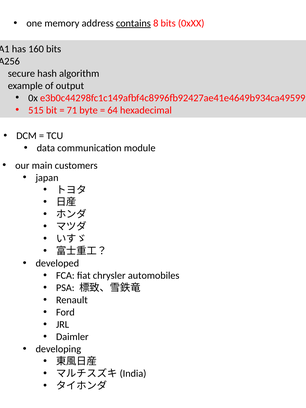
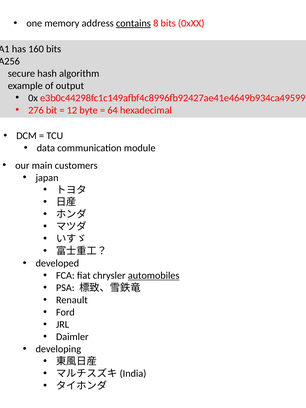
515: 515 -> 276 (36, 110)
71: 71 -> 12 (72, 110)
automobiles underline: none -> present (154, 276)
